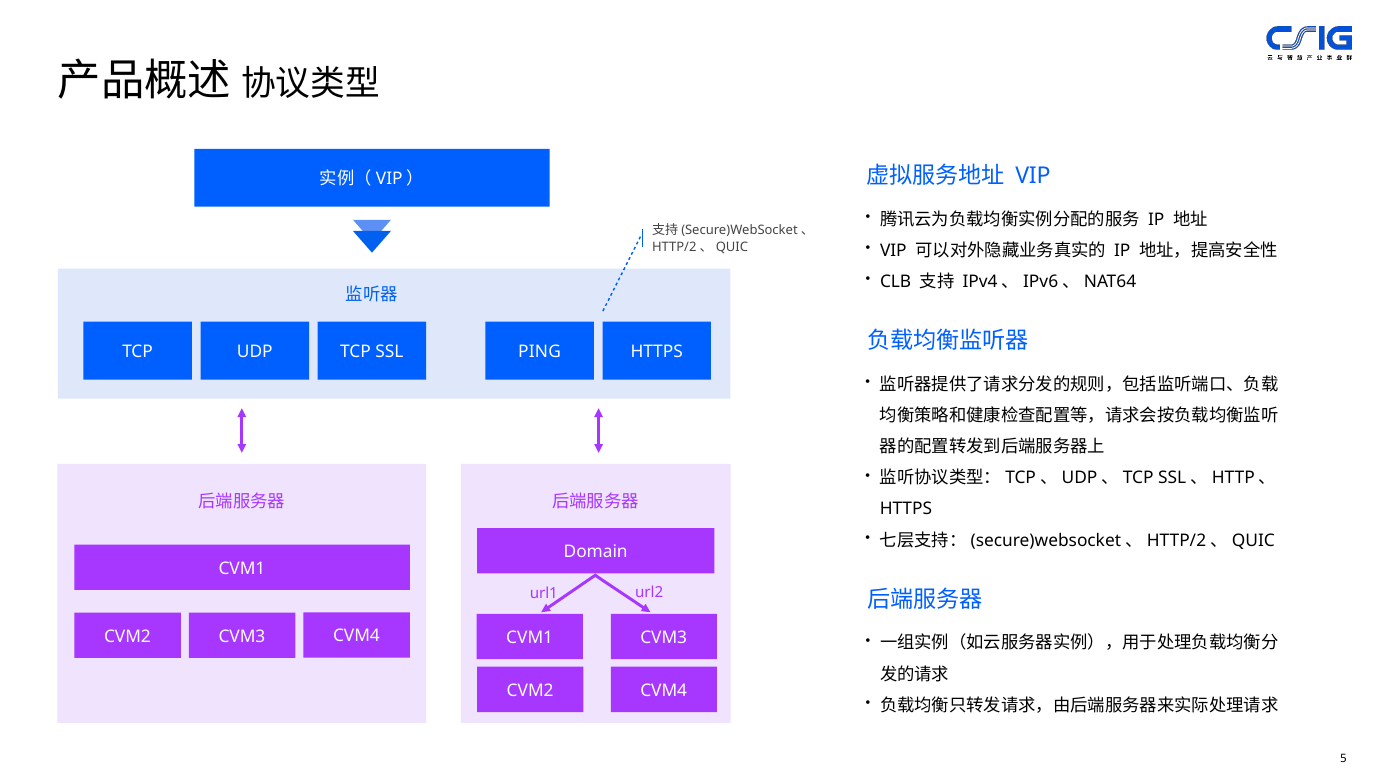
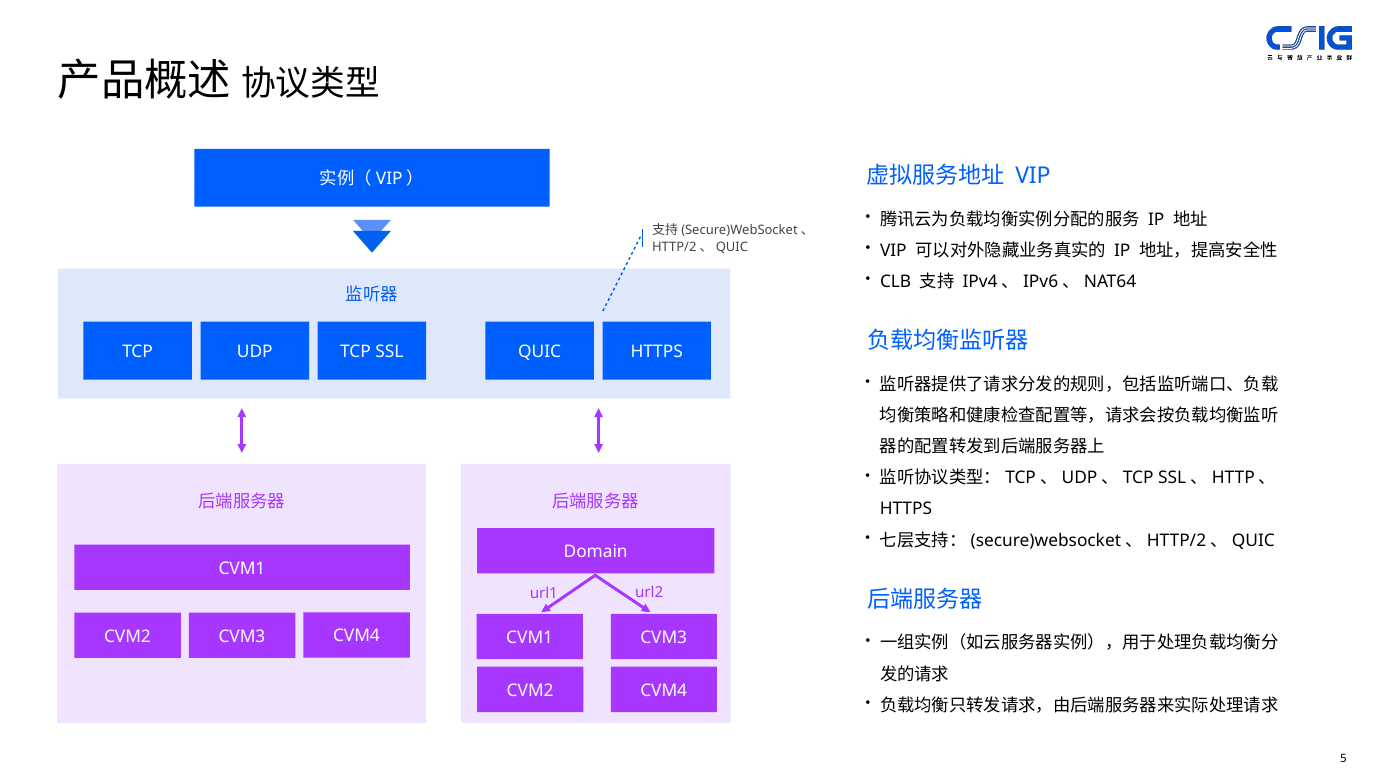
PING: PING -> QUIC (540, 352)
